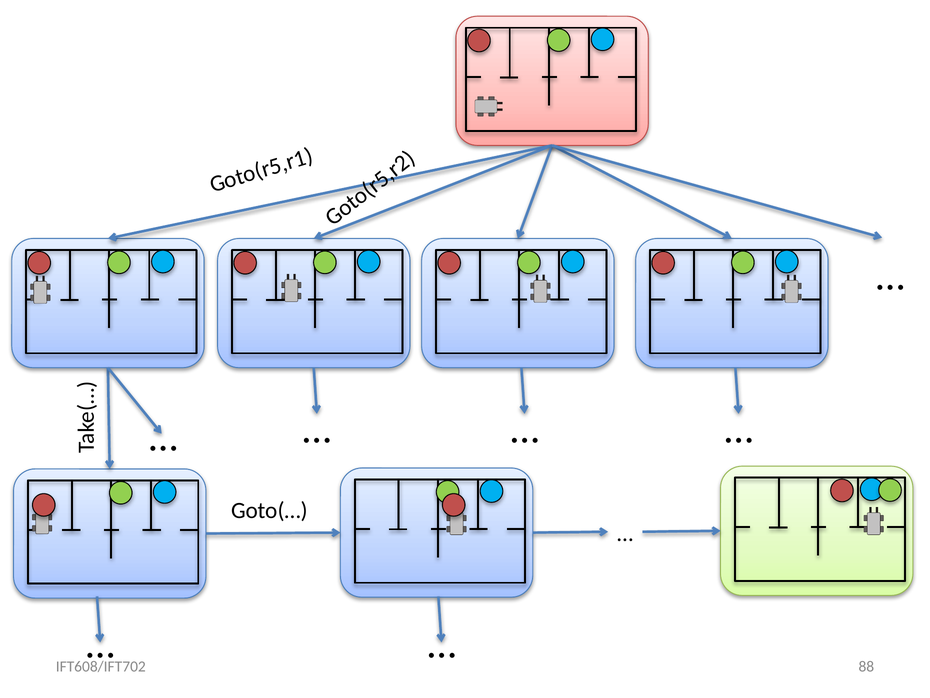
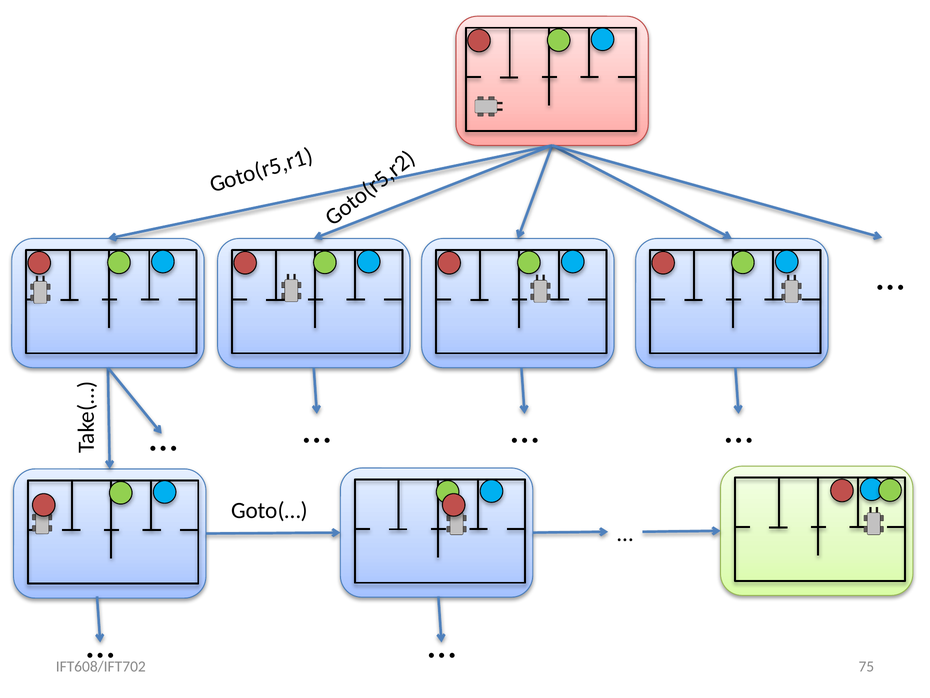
88: 88 -> 75 (866, 666)
